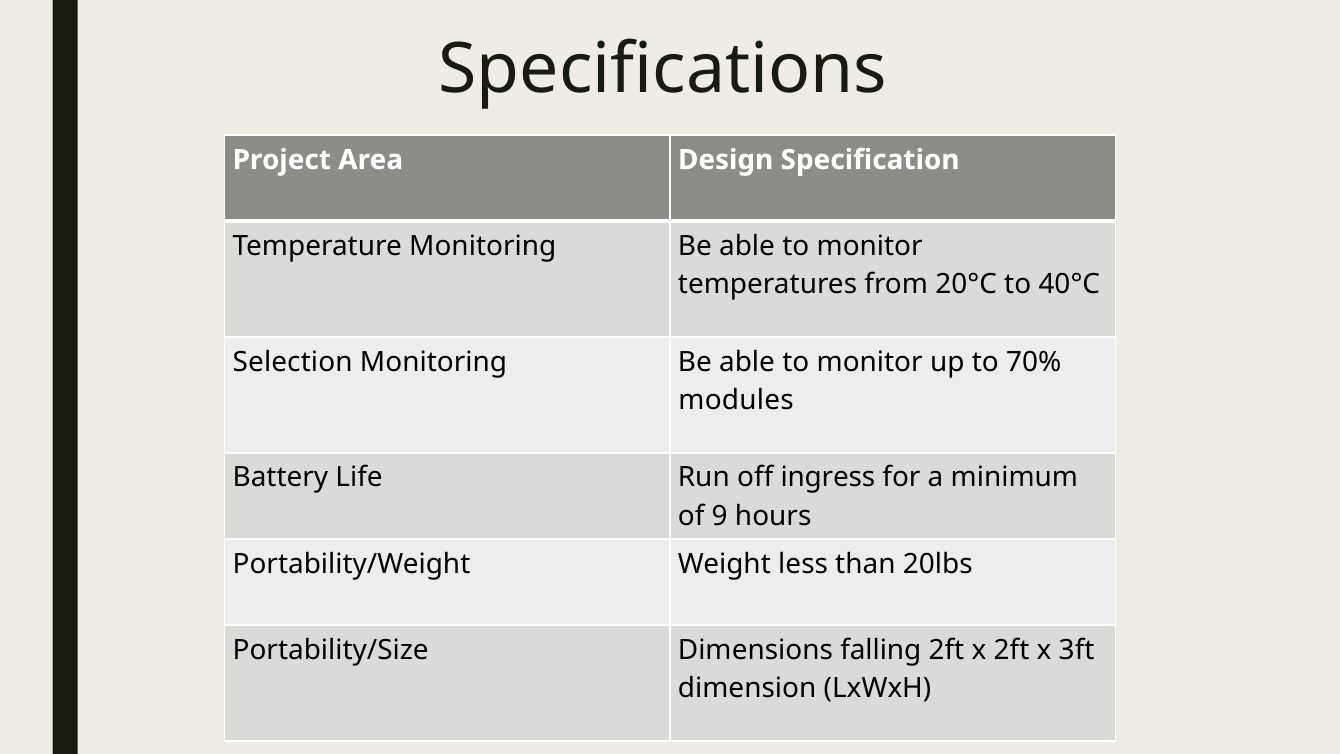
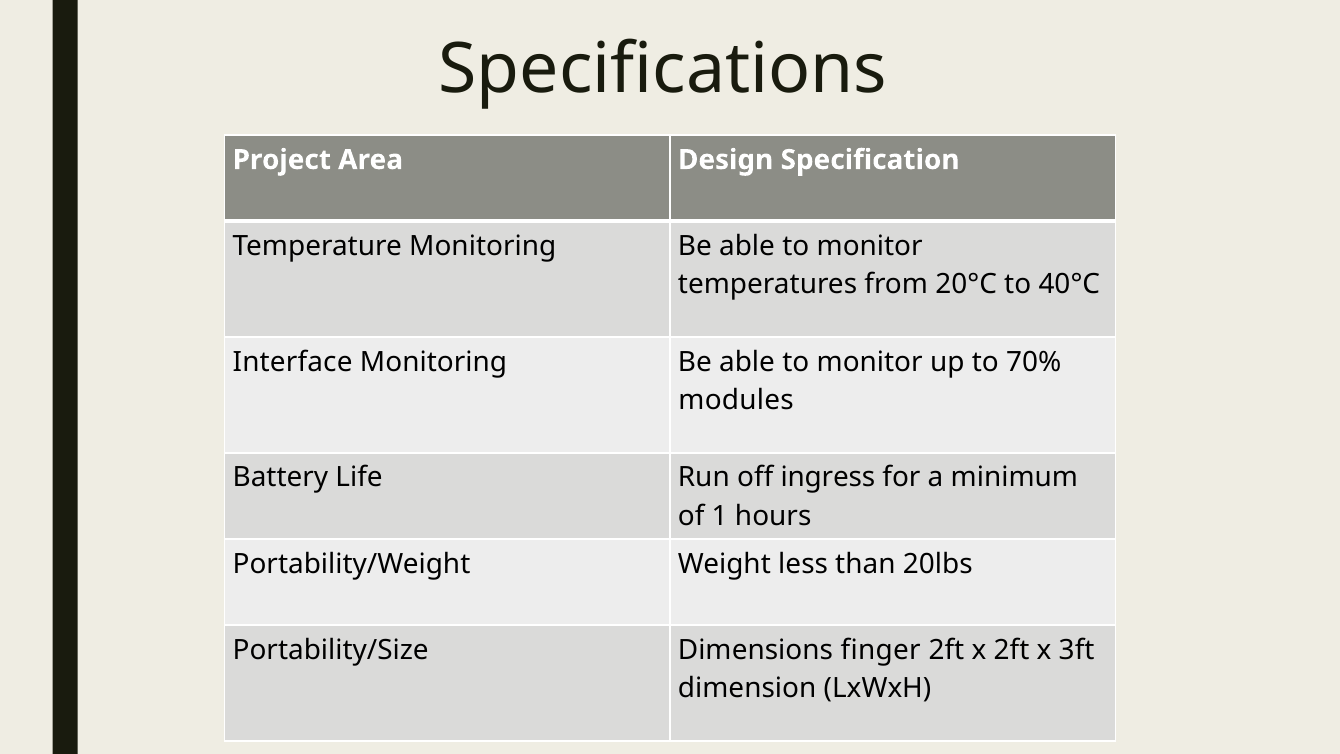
Selection: Selection -> Interface (293, 362)
9: 9 -> 1 (720, 516)
falling: falling -> finger (881, 650)
